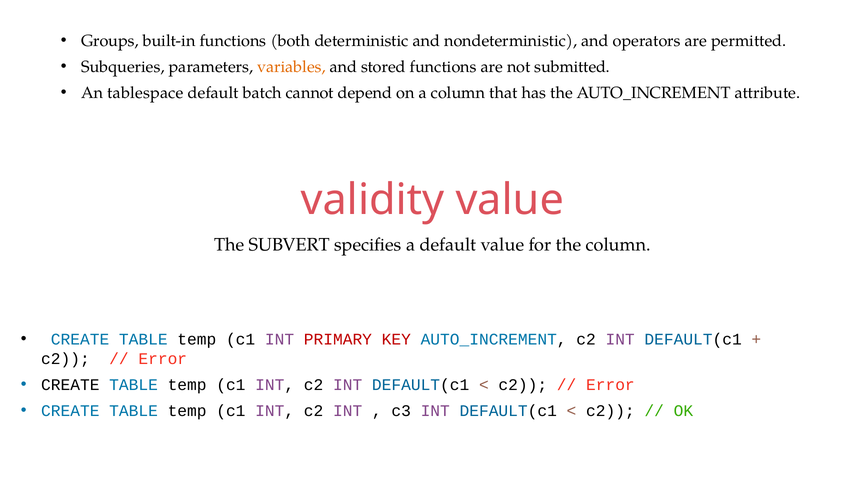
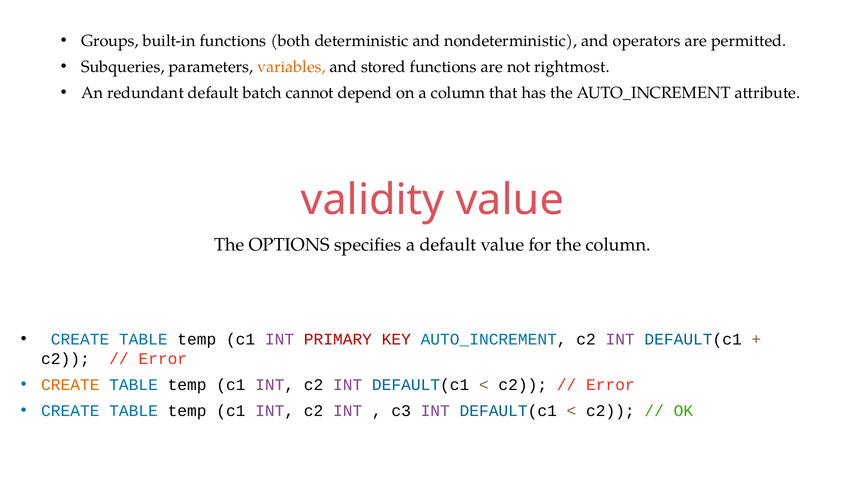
submitted: submitted -> rightmost (572, 67)
tablespace: tablespace -> redundant (145, 93)
SUBVERT: SUBVERT -> OPTIONS (289, 244)
CREATE colour: black -> orange (70, 384)
